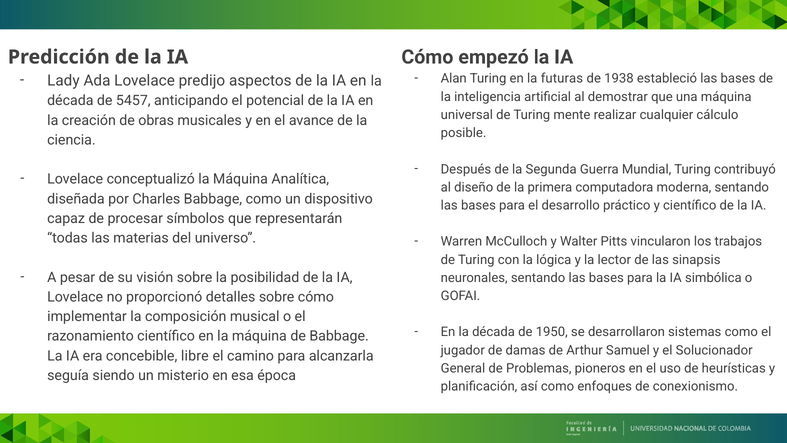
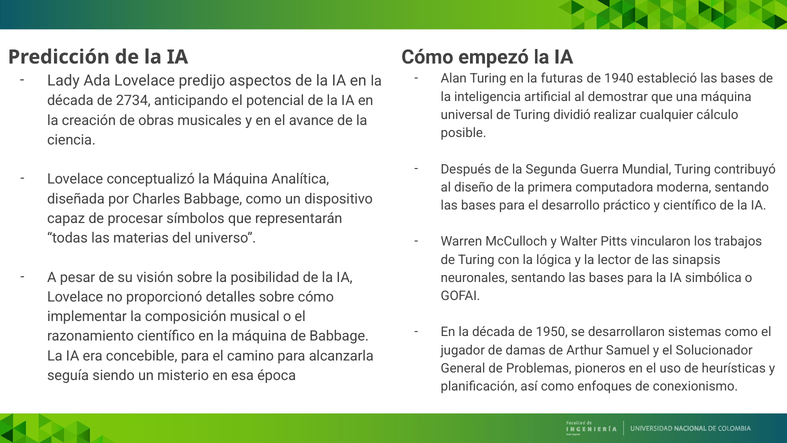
1938: 1938 -> 1940 (619, 79)
5457: 5457 -> 2734 (133, 101)
mente: mente -> dividió (572, 115)
concebible libre: libre -> para (195, 356)
